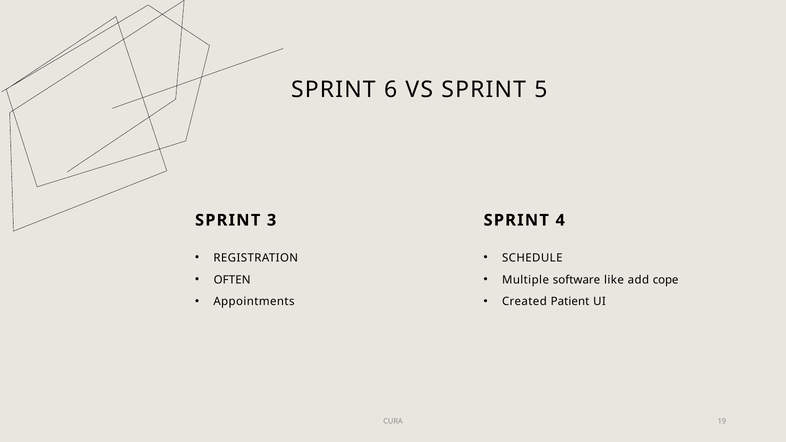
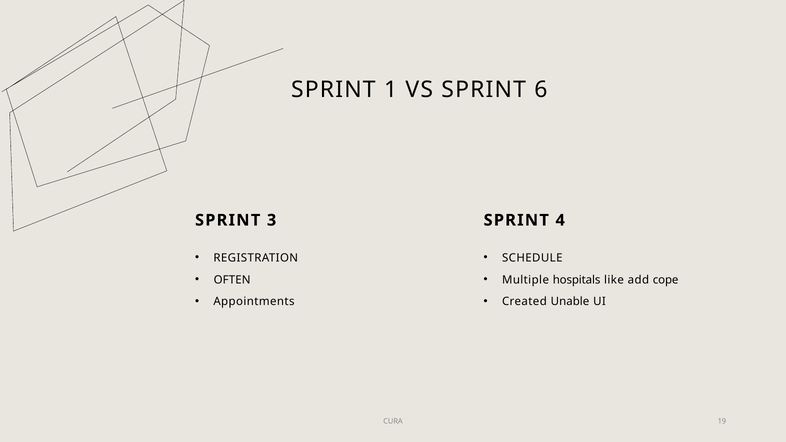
6: 6 -> 1 (391, 90)
5: 5 -> 6 (541, 90)
software: software -> hospitals (577, 280)
Patient: Patient -> Unable (570, 302)
